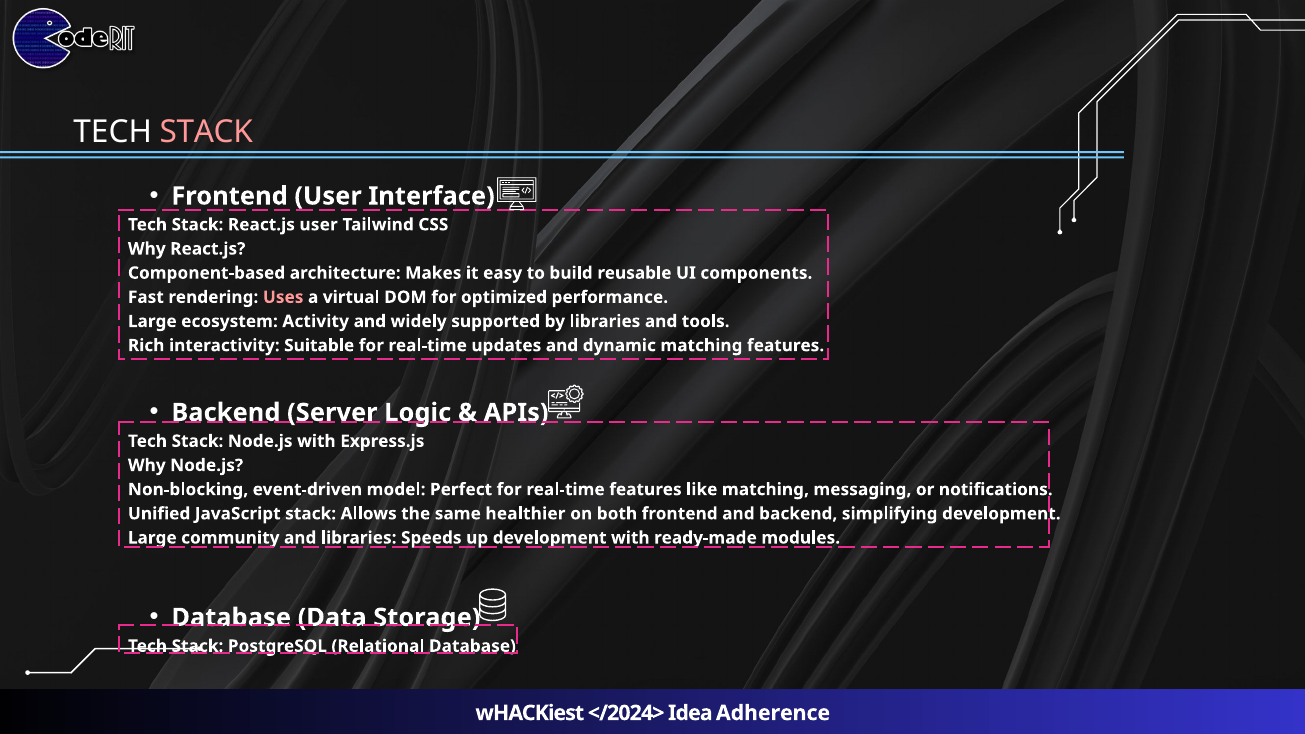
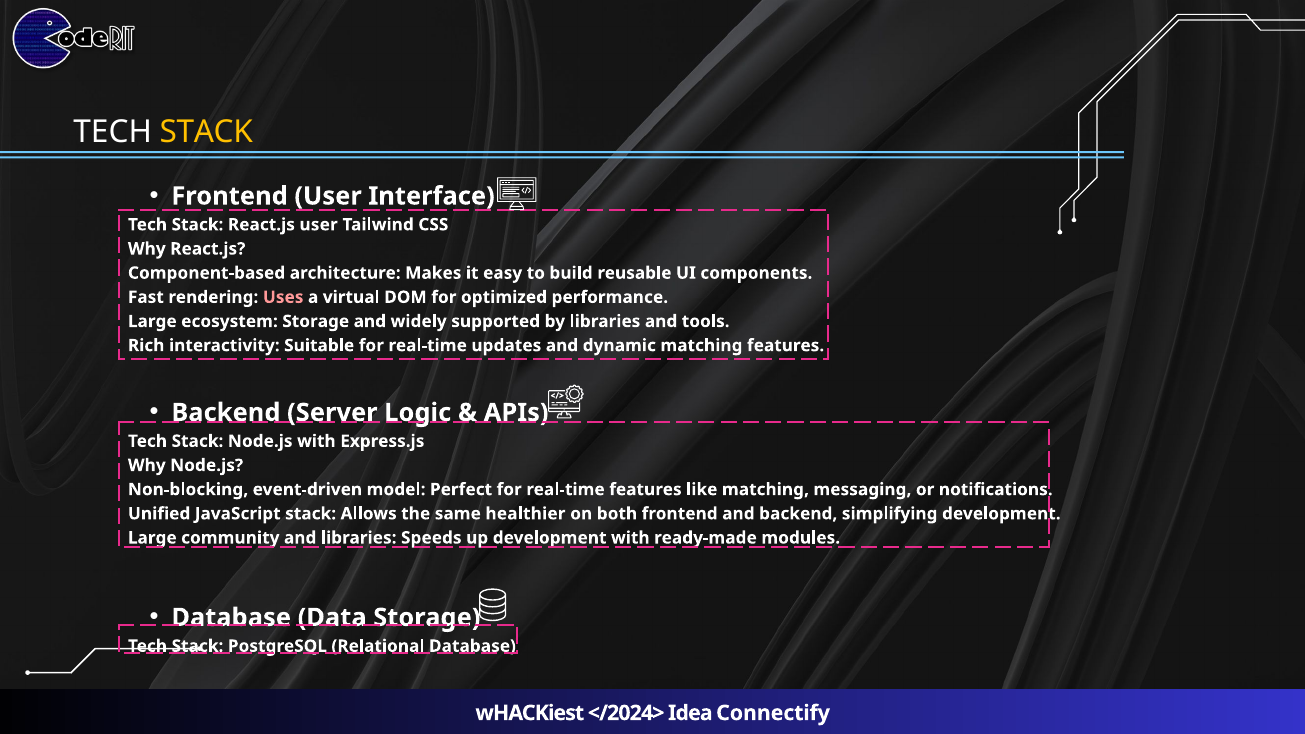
STACK colour: pink -> yellow (206, 132)
ecosystem Activity: Activity -> Storage (316, 321)
Adherence: Adherence -> Connectify (773, 713)
